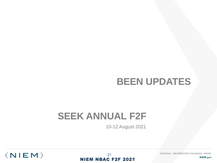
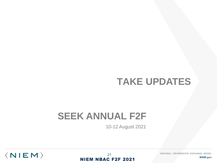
BEEN: BEEN -> TAKE (130, 82)
